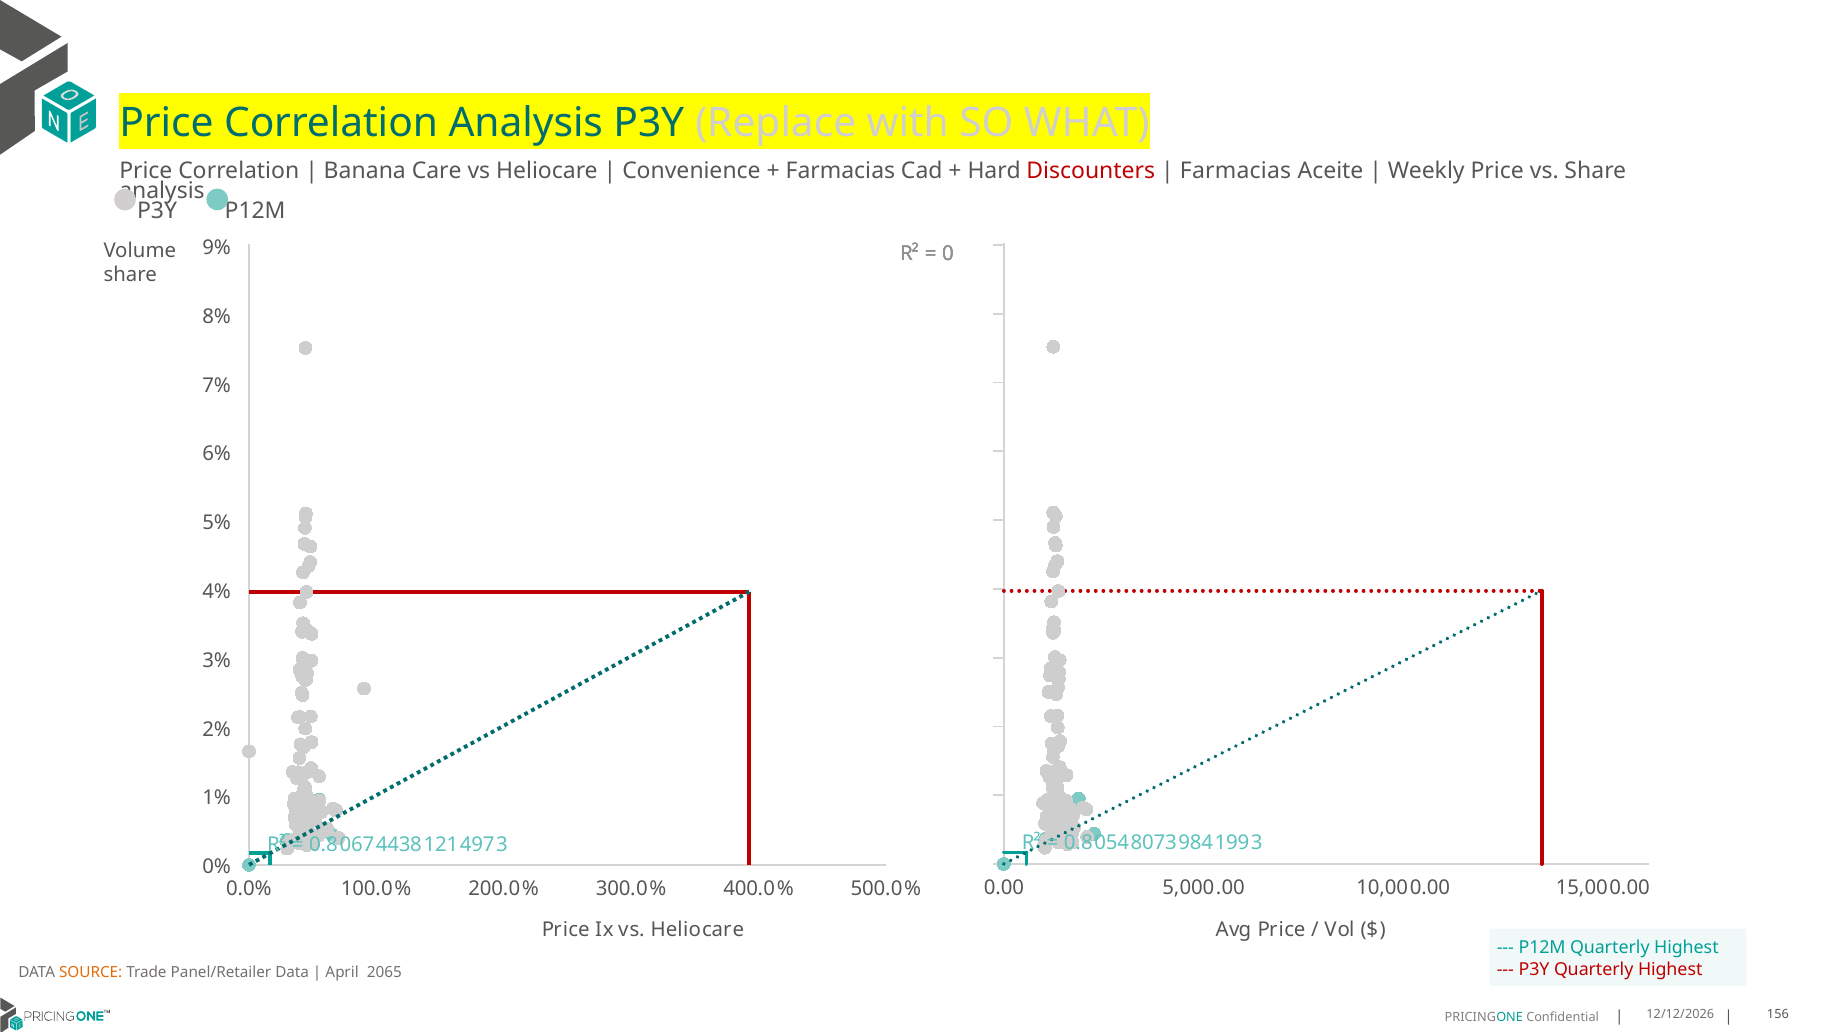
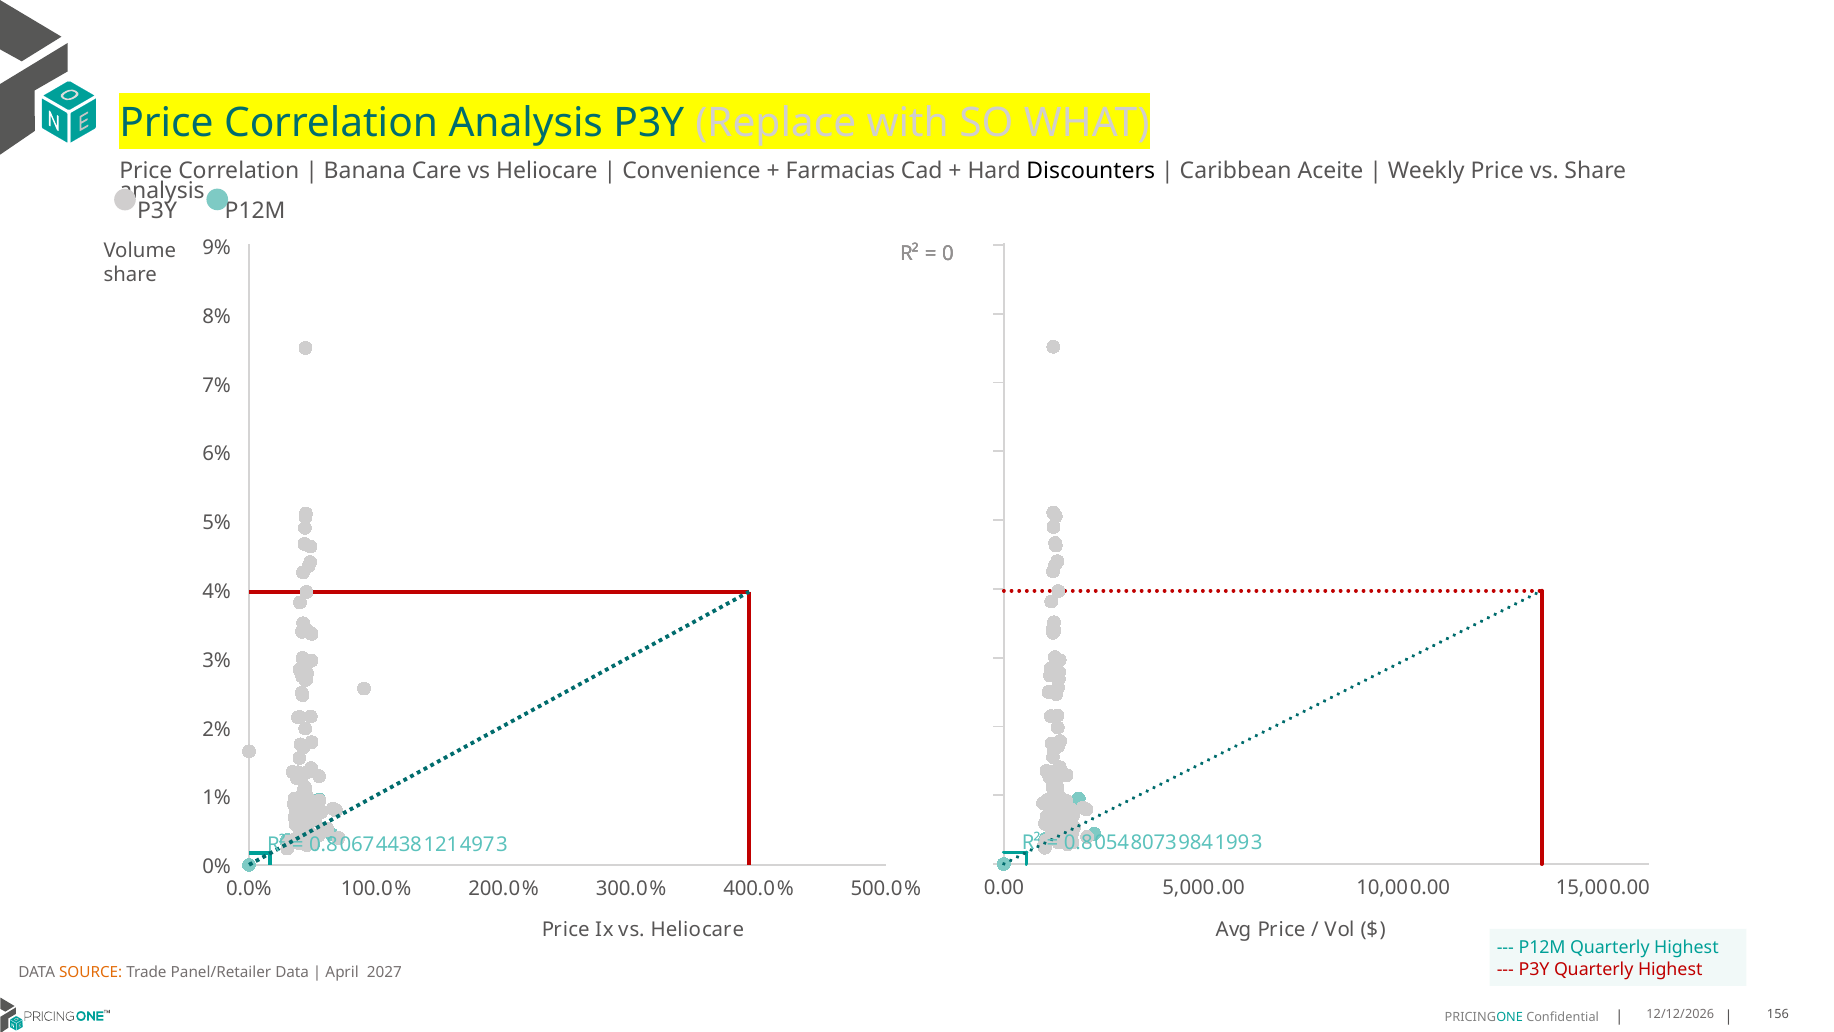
Discounters colour: red -> black (1091, 171)
Farmacias: Farmacias -> Caribbean (1236, 171)
2065: 2065 -> 2027 (384, 972)
